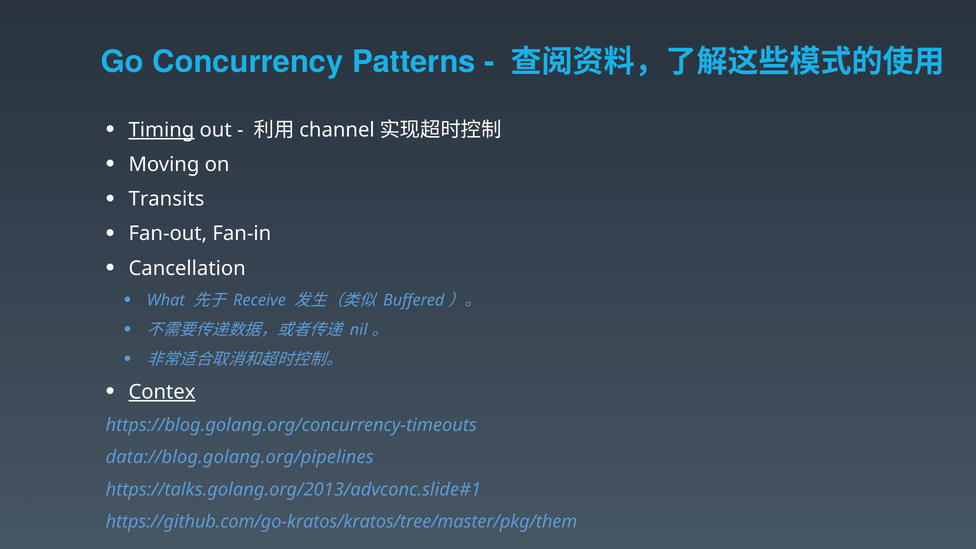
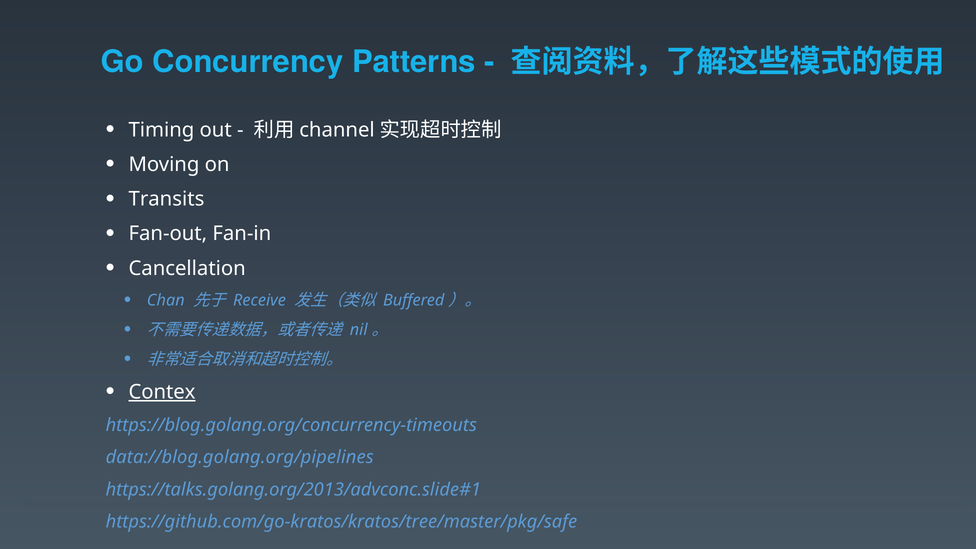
Timing underline: present -> none (161, 130)
What: What -> Chan (166, 300)
https://github.com/go-kratos/kratos/tree/master/pkg/them: https://github.com/go-kratos/kratos/tree/master/pkg/them -> https://github.com/go-kratos/kratos/tree/master/pkg/safe (341, 522)
